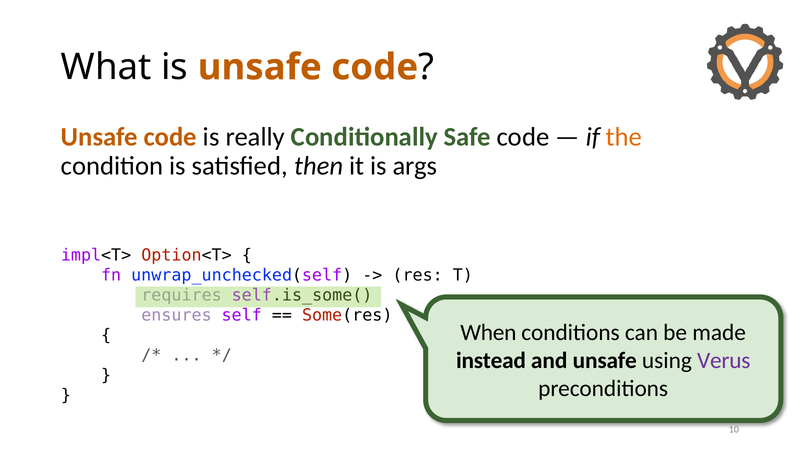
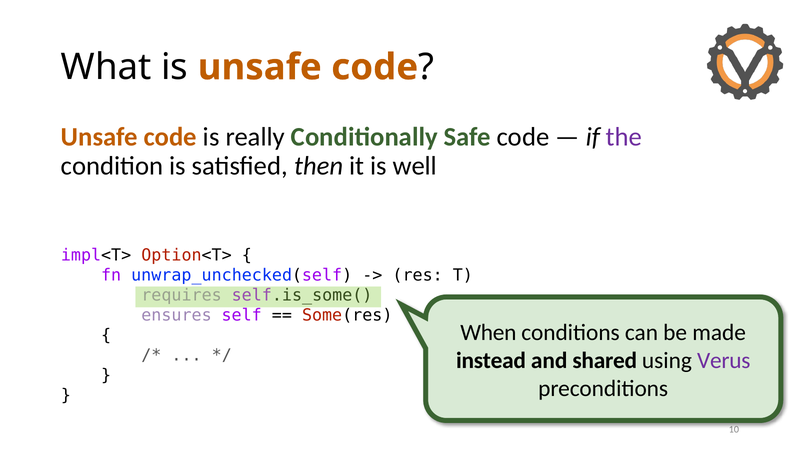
the colour: orange -> purple (624, 137)
args: args -> well (415, 166)
and unsafe: unsafe -> shared (605, 360)
